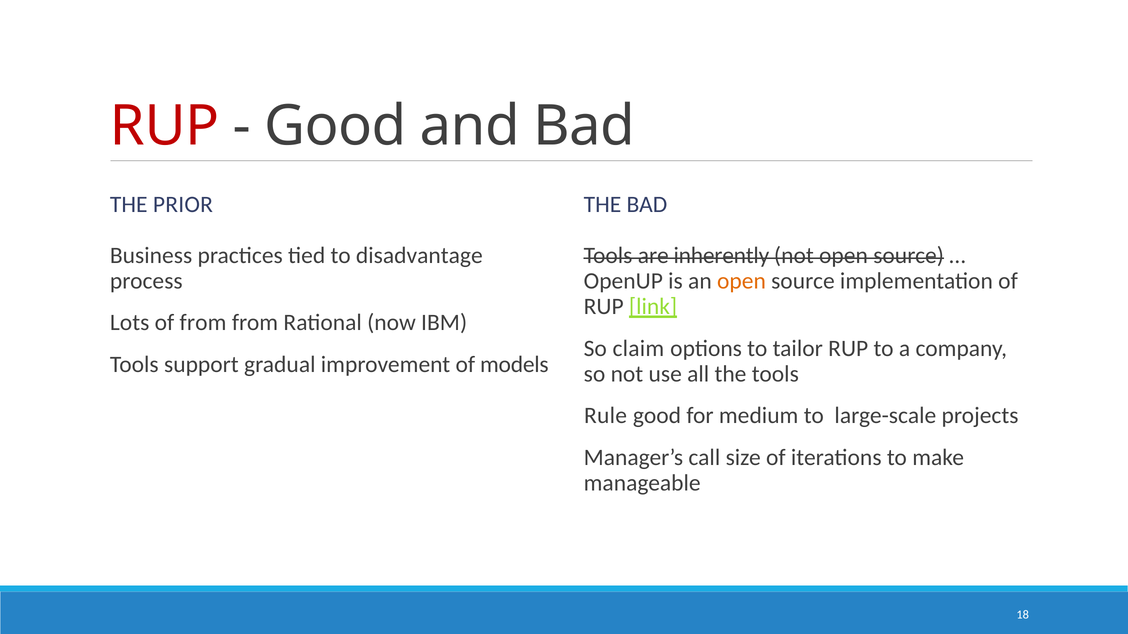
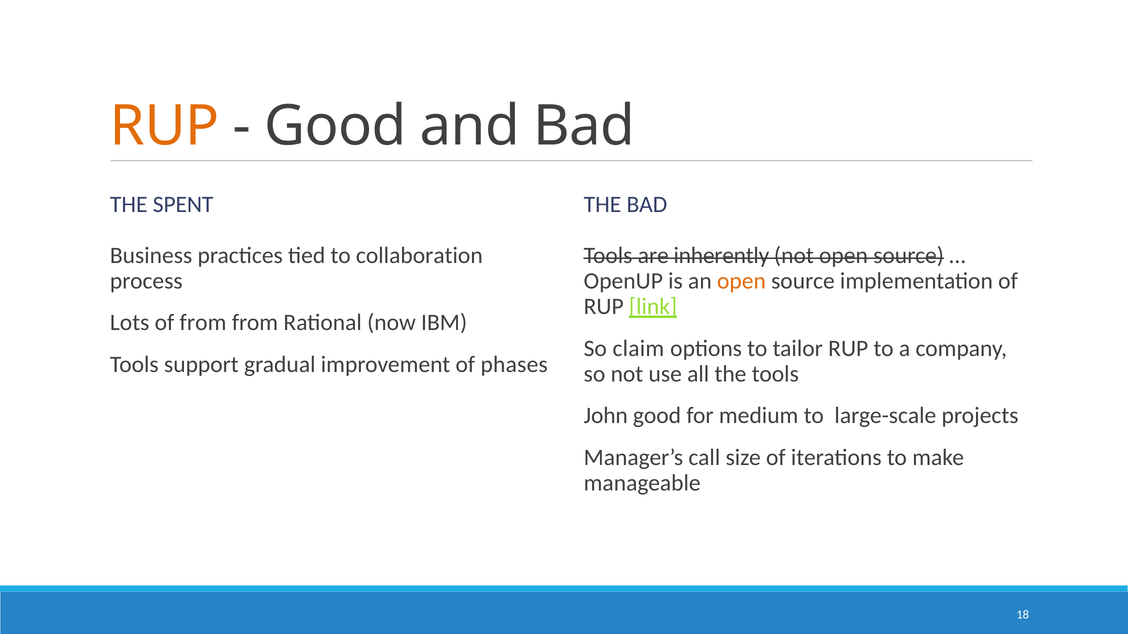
RUP colour: red -> orange (165, 126)
PRIOR: PRIOR -> SPENT (183, 205)
disadvantage: disadvantage -> collaboration (419, 256)
models: models -> phases (514, 365)
Rule: Rule -> John (606, 416)
